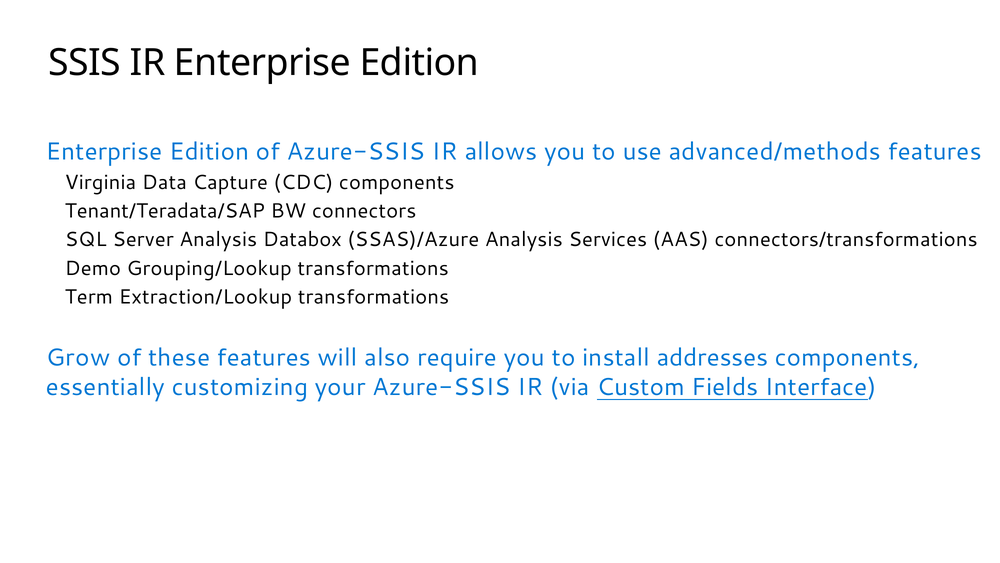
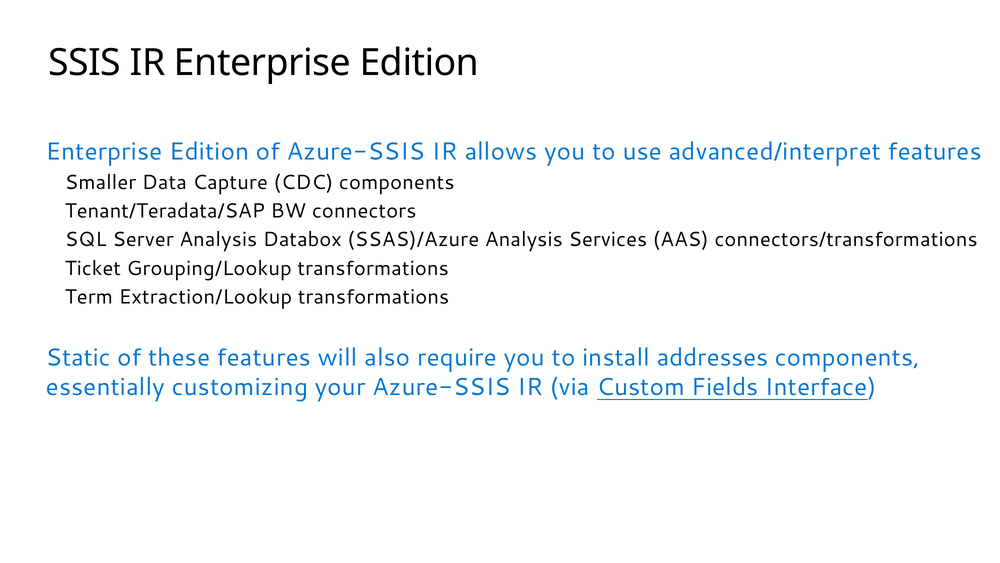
advanced/methods: advanced/methods -> advanced/interpret (775, 151)
Virginia: Virginia -> Smaller (100, 182)
Demo: Demo -> Ticket (93, 268)
Grow: Grow -> Static (78, 357)
